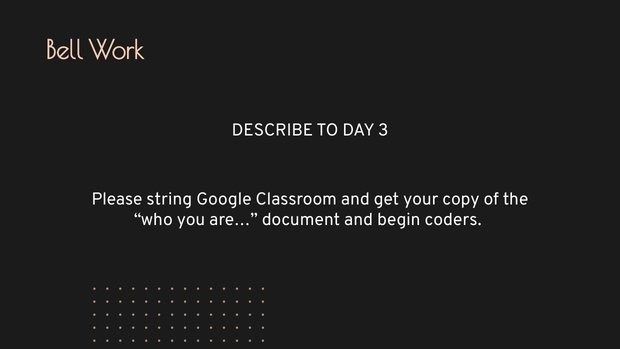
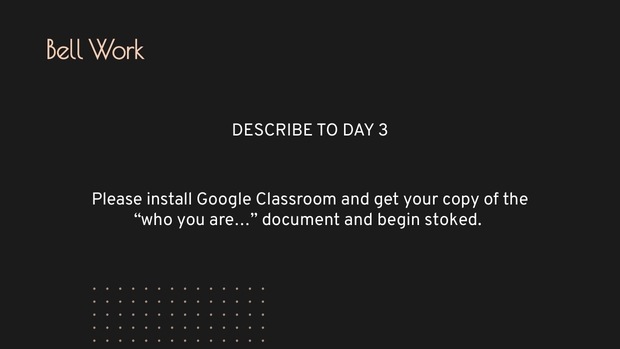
string: string -> install (169, 199)
coders: coders -> stoked (453, 220)
